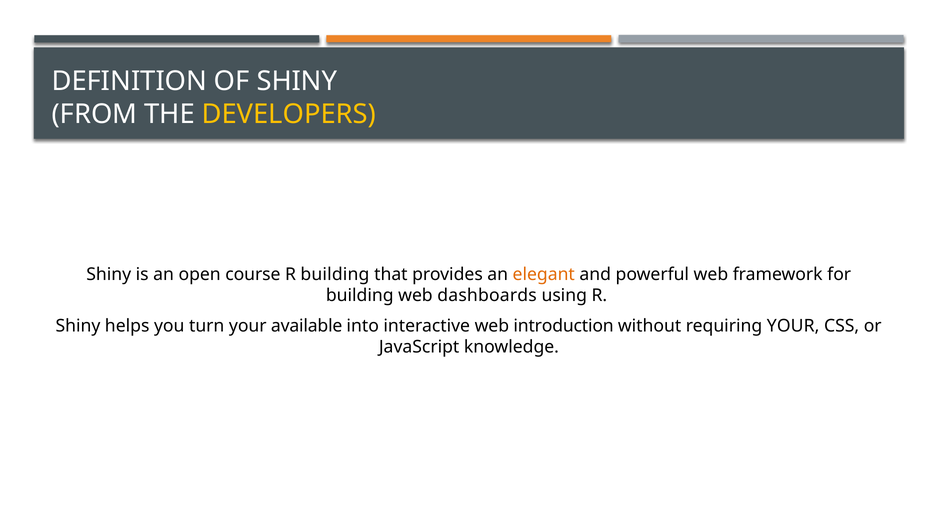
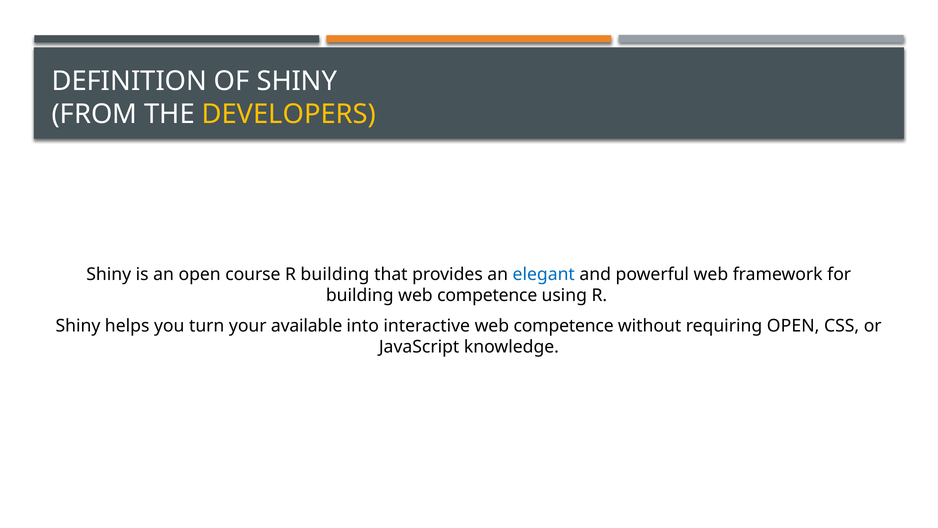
elegant colour: orange -> blue (544, 274)
building web dashboards: dashboards -> competence (487, 295)
interactive web introduction: introduction -> competence (564, 326)
requiring YOUR: YOUR -> OPEN (793, 326)
